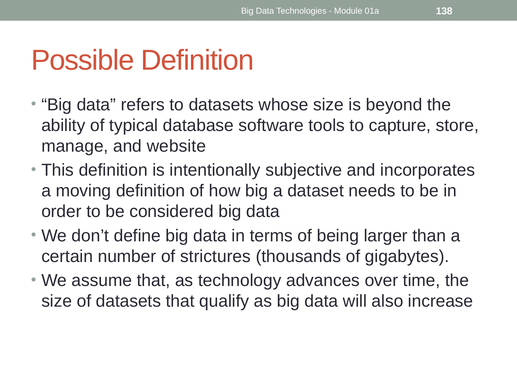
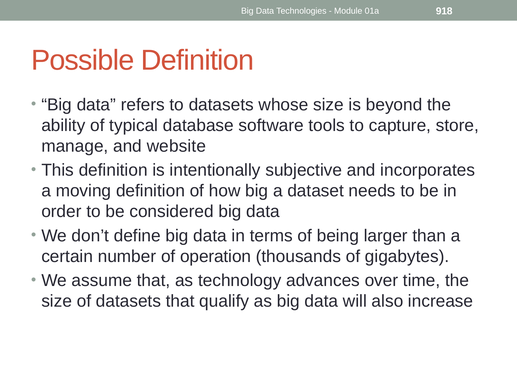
138: 138 -> 918 (444, 11)
strictures: strictures -> operation (216, 256)
